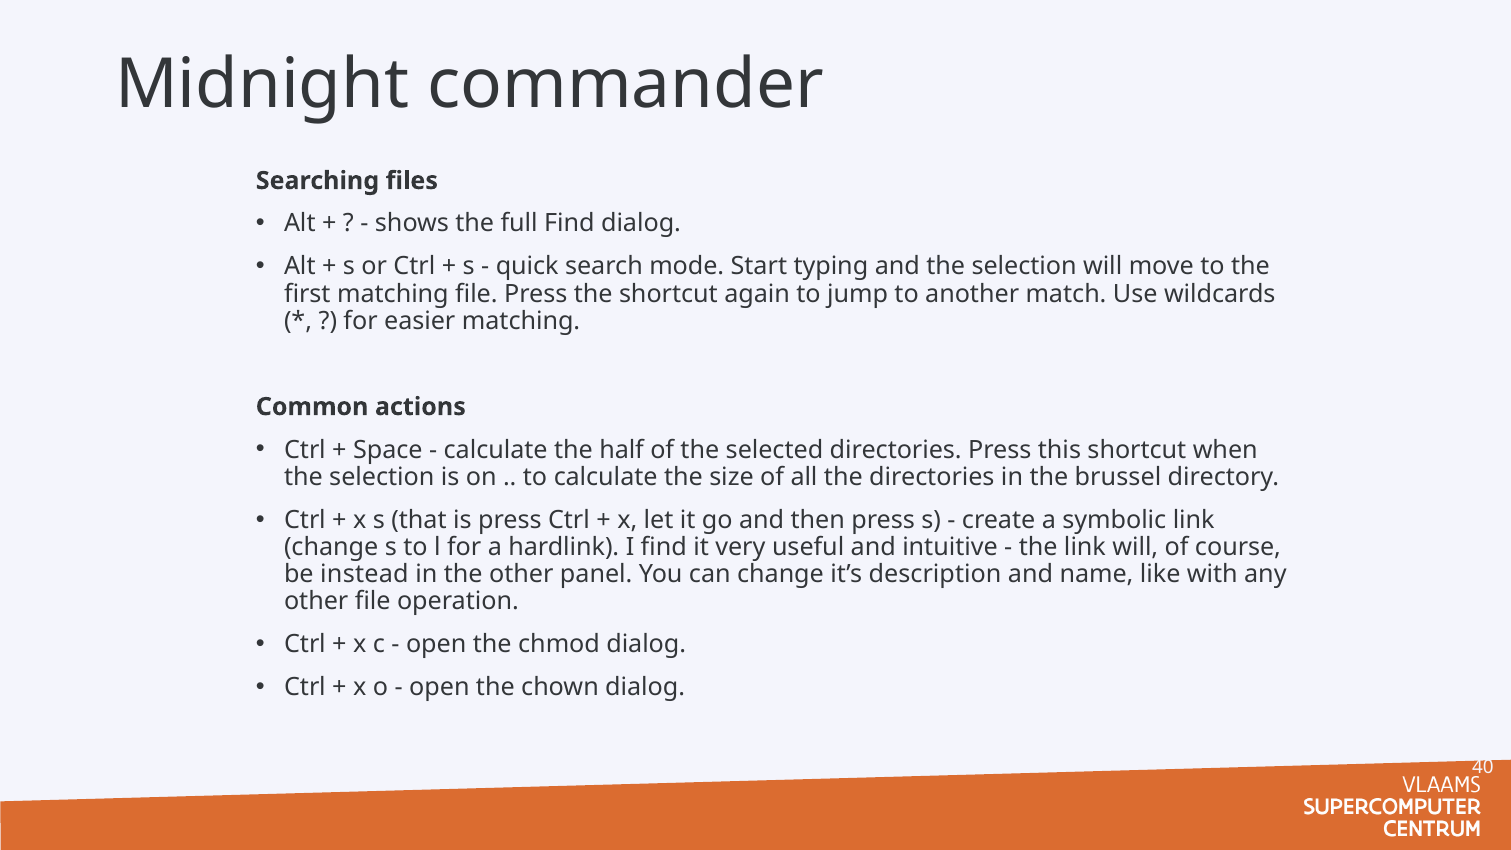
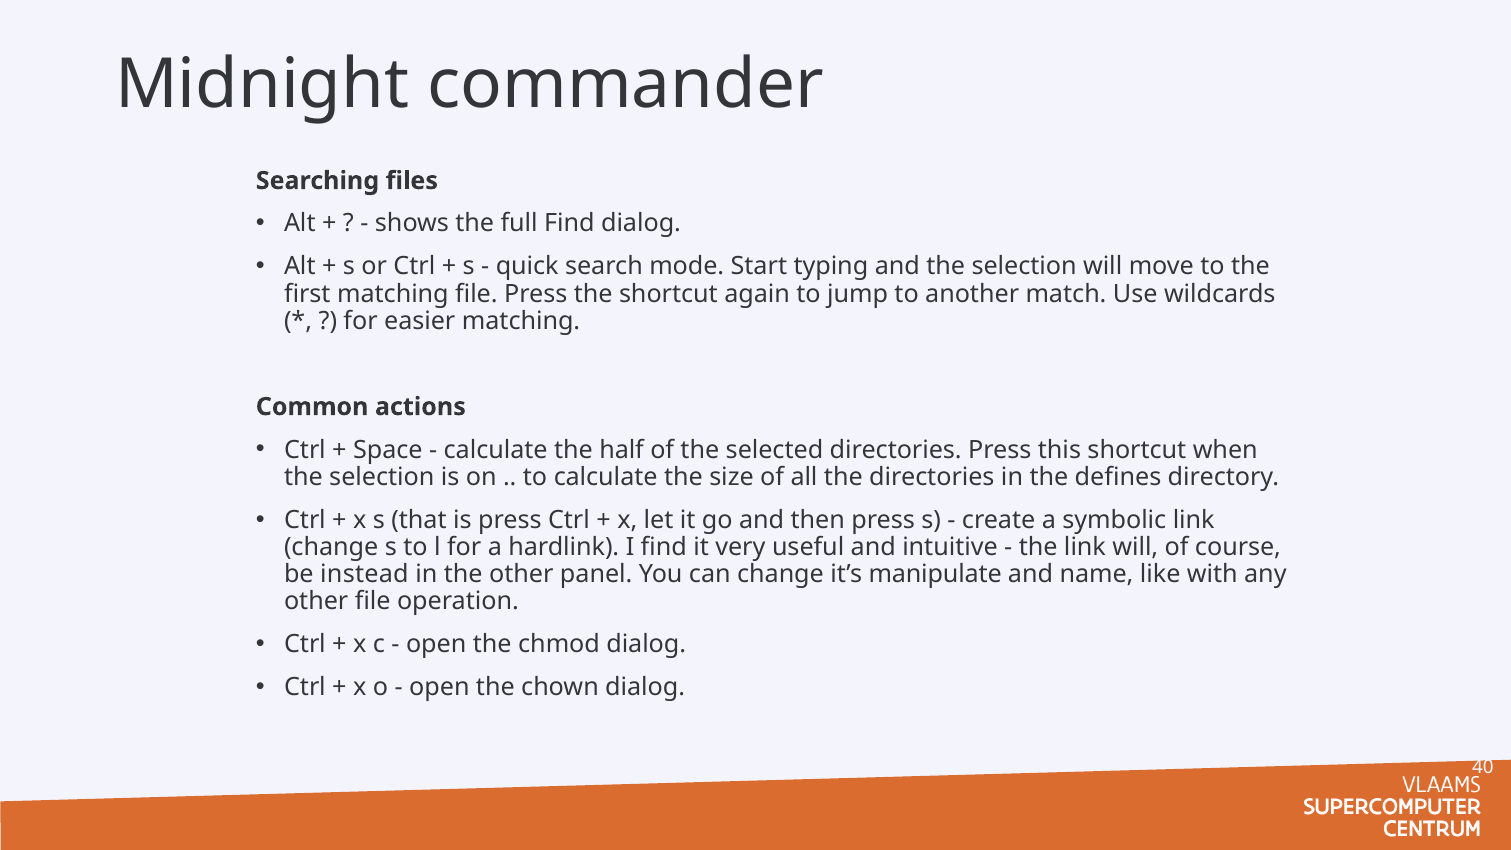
brussel: brussel -> defines (1118, 477)
description: description -> manipulate (935, 574)
